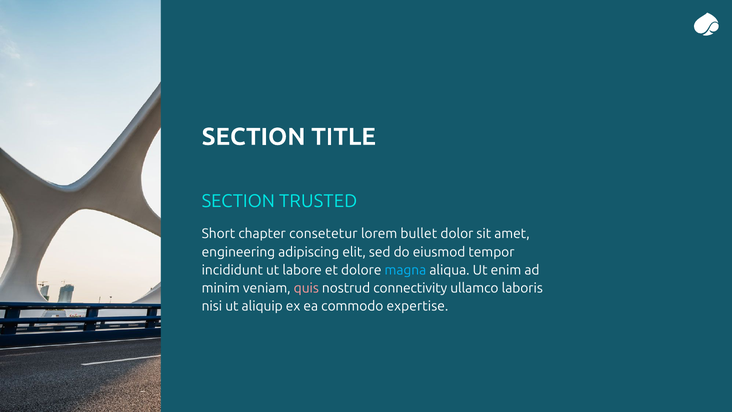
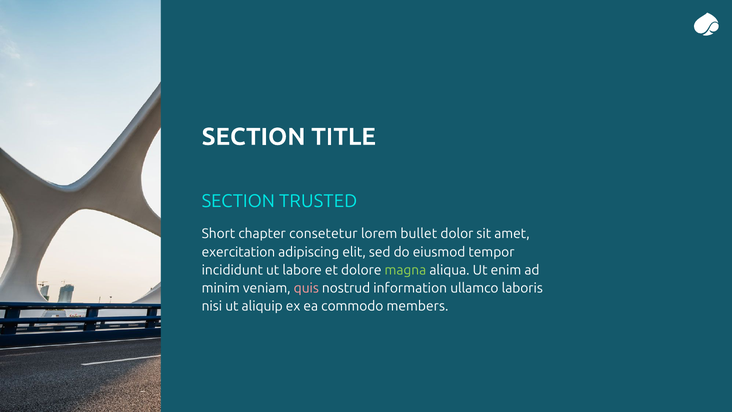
engineering: engineering -> exercitation (238, 252)
magna colour: light blue -> light green (405, 270)
connectivity: connectivity -> information (410, 288)
expertise: expertise -> members (417, 306)
